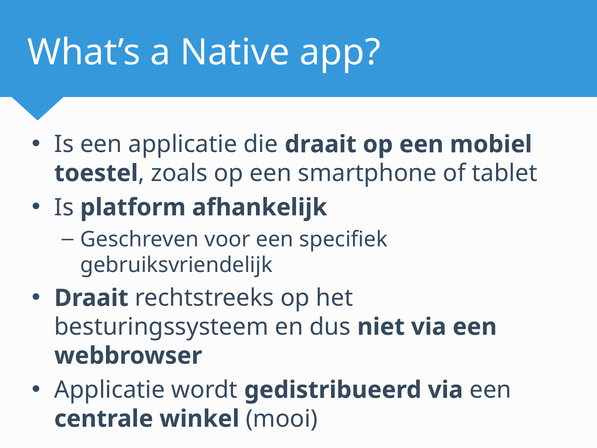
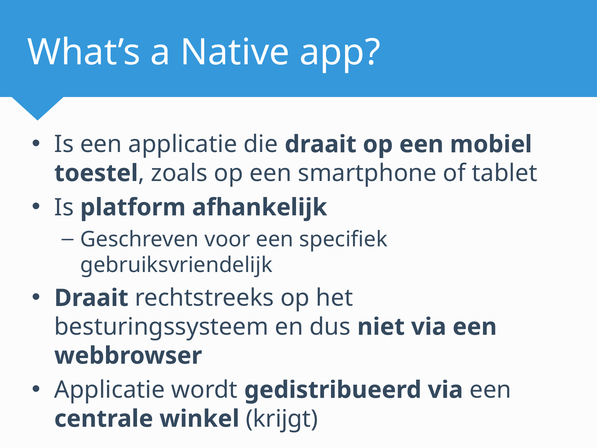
mooi: mooi -> krijgt (282, 419)
